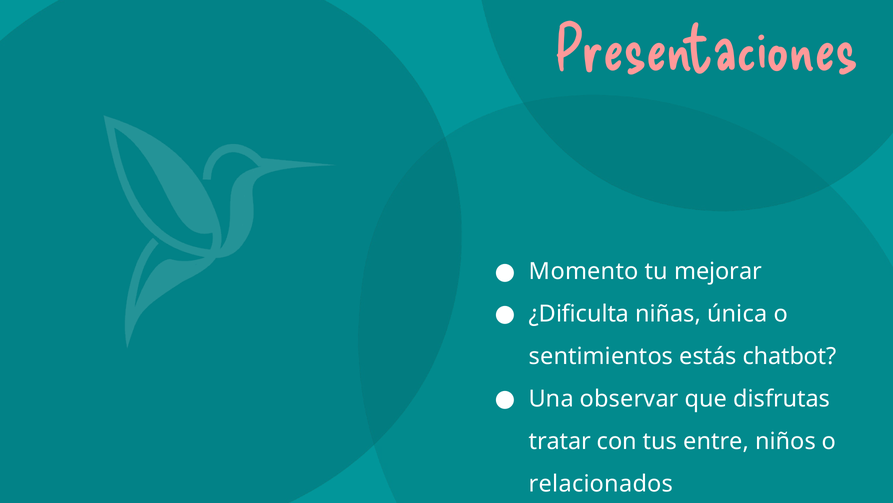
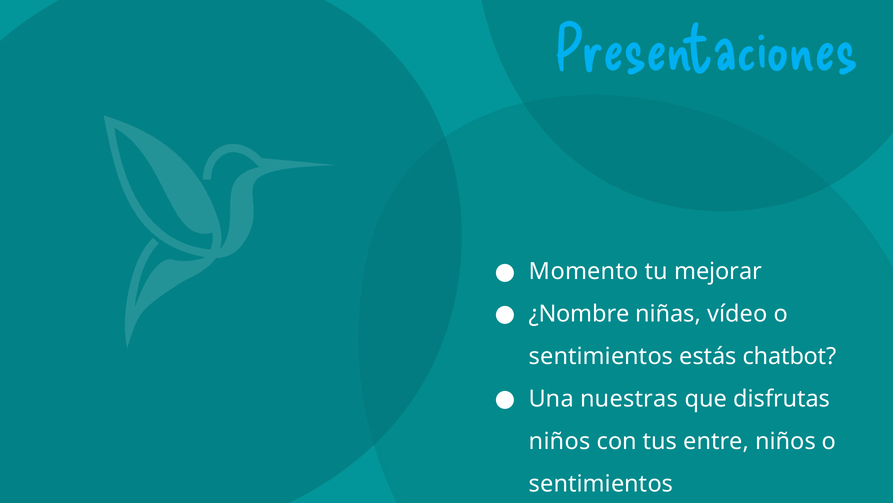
Presentaciones colour: pink -> light blue (707, 50)
¿Dificulta: ¿Dificulta -> ¿Nombre (579, 314)
única: única -> vídeo (737, 314)
observar: observar -> nuestras (629, 398)
tratar: tratar -> niños (560, 441)
relacionados: relacionados -> sentimientos (601, 483)
